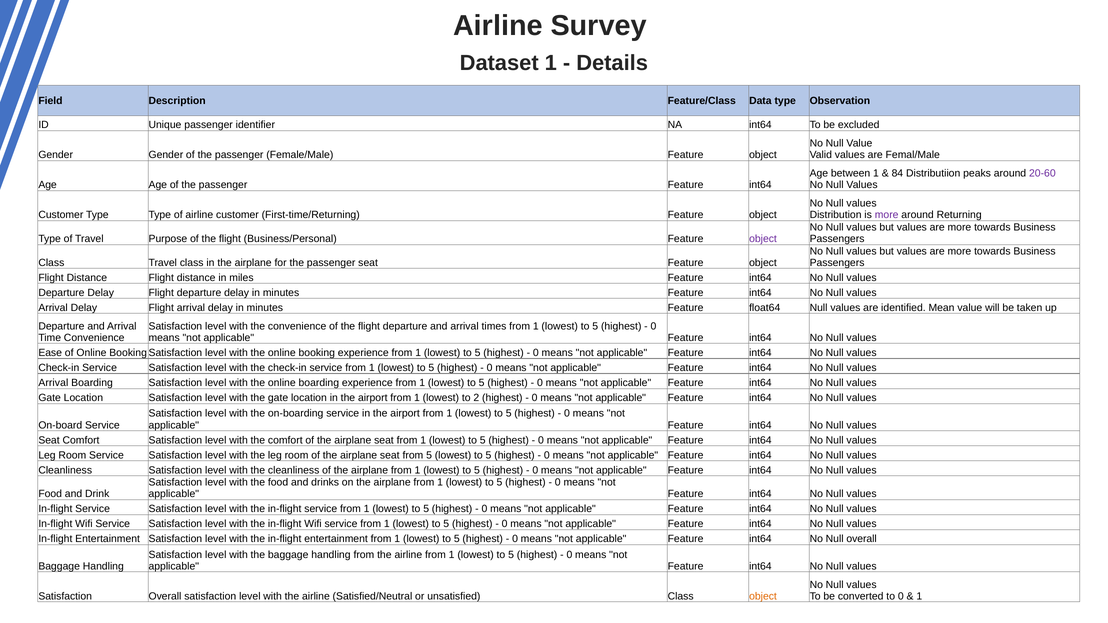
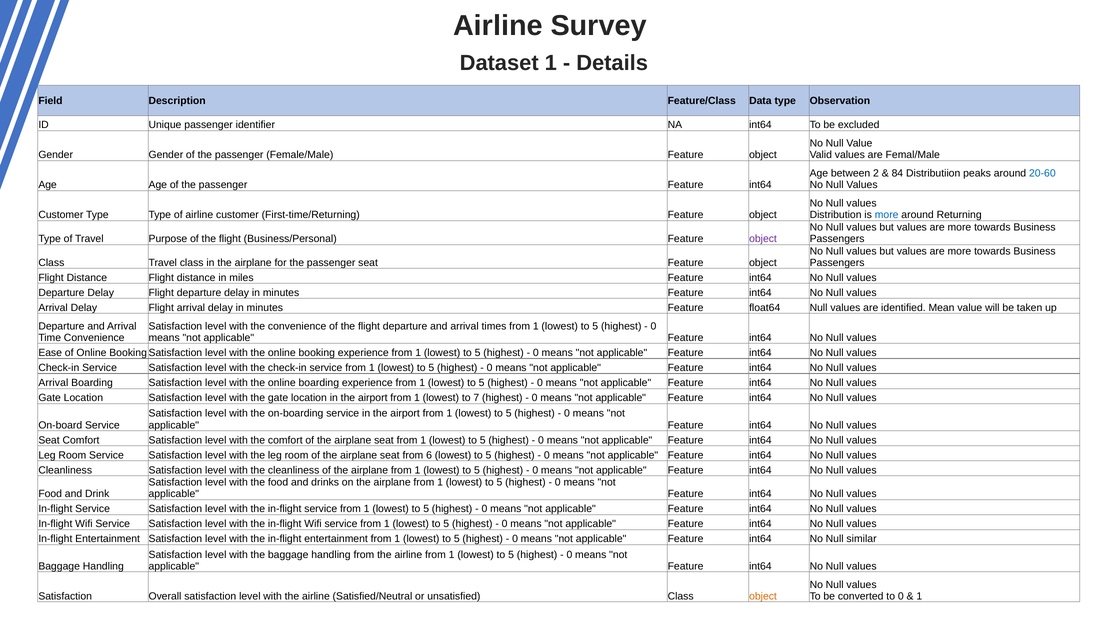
between 1: 1 -> 2 (876, 173)
20-60 colour: purple -> blue (1042, 173)
more colour: purple -> blue (887, 215)
2: 2 -> 7 (476, 398)
from 5: 5 -> 6 (429, 455)
Null overall: overall -> similar (862, 539)
